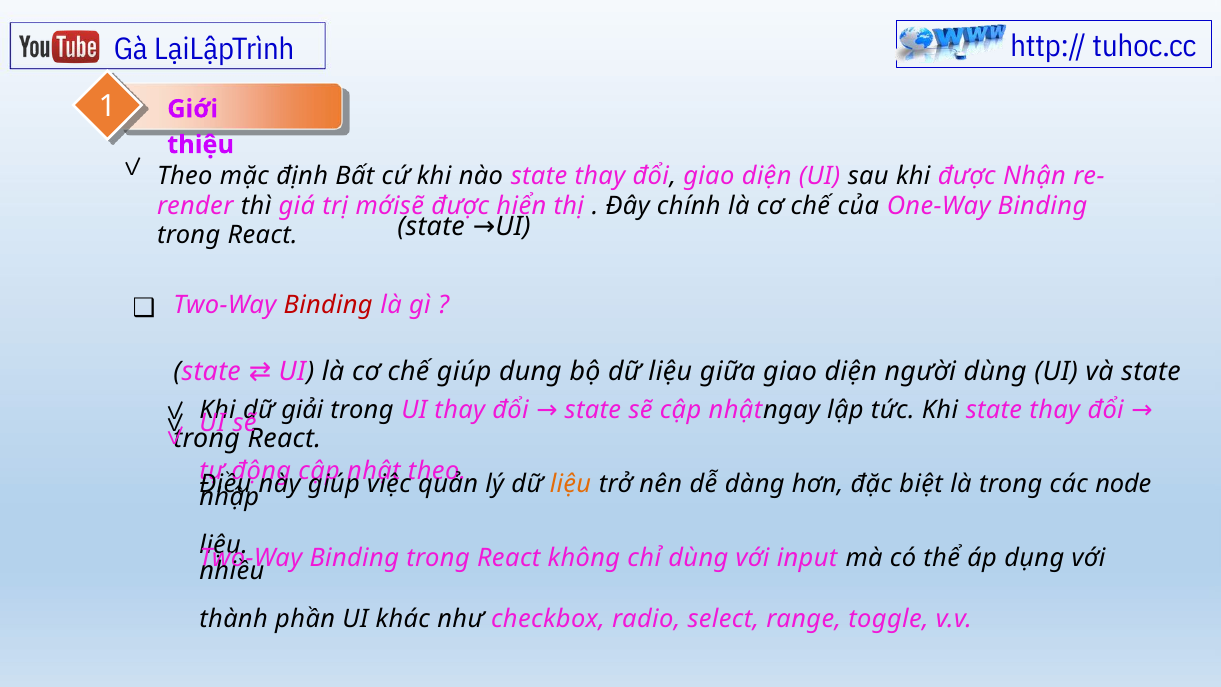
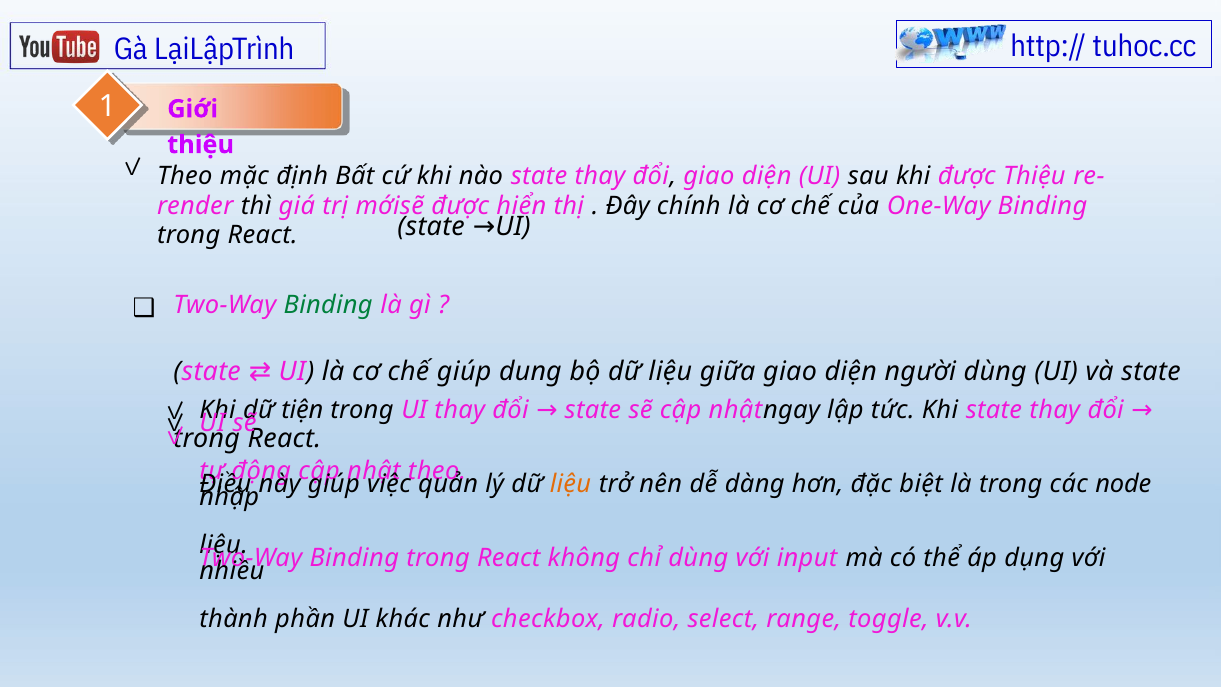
được Nhận: Nhận -> Thiệu (1034, 176)
Binding colour: red -> green (328, 305)
giải: giải -> tiện (302, 410)
